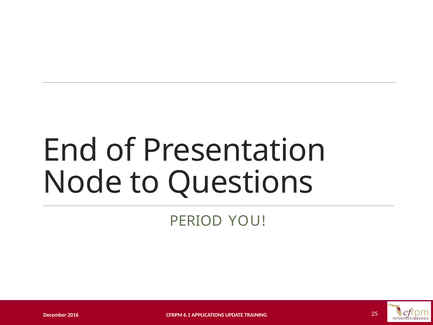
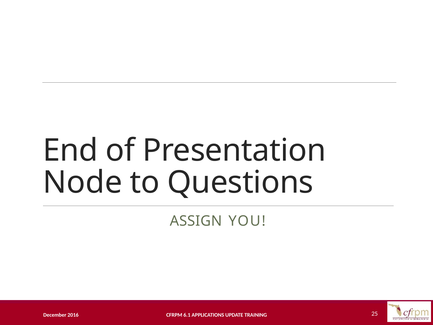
PERIOD: PERIOD -> ASSIGN (196, 221)
